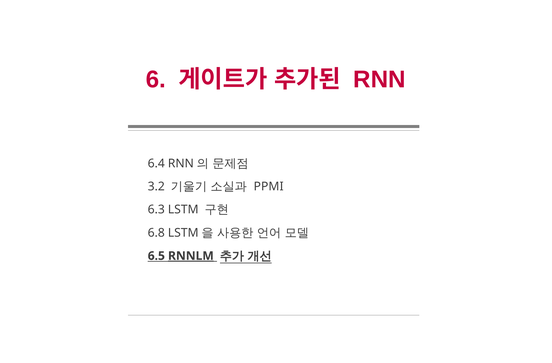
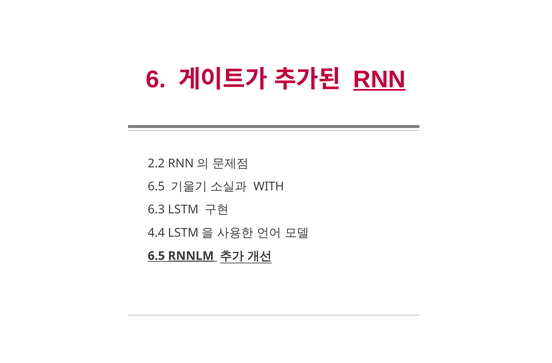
RNN underline: none -> present (379, 79)
6.4: 6.4 -> 2.2 (156, 163)
3.2: 3.2 -> 6.5 (156, 186)
PPMI: PPMI -> WITH (269, 186)
6.8: 6.8 -> 4.4 (156, 232)
